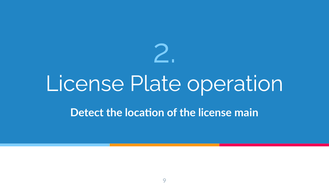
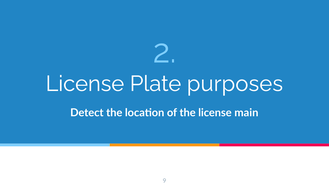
operation: operation -> purposes (235, 84)
